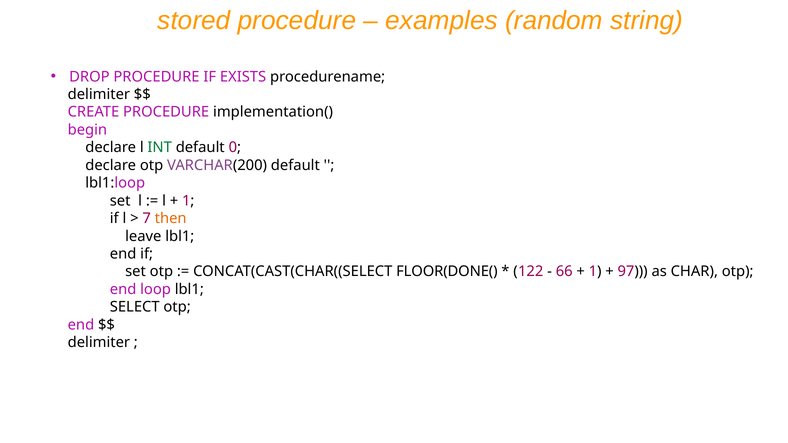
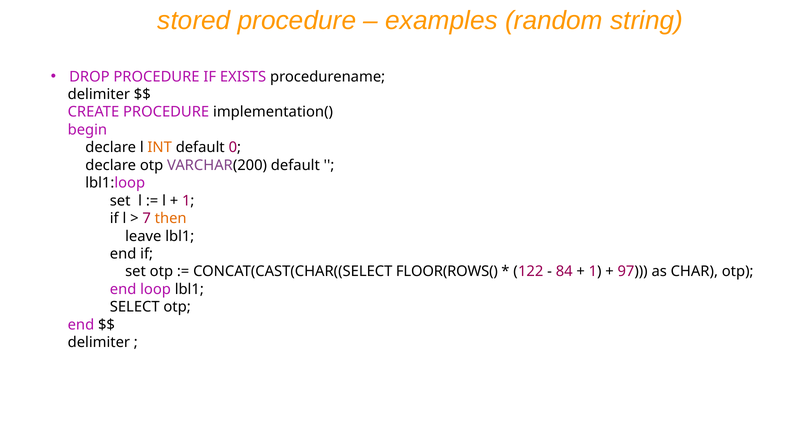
INT colour: green -> orange (160, 148)
FLOOR(DONE(: FLOOR(DONE( -> FLOOR(ROWS( (447, 272)
66: 66 -> 84 (564, 272)
